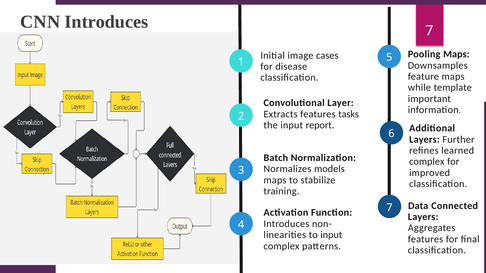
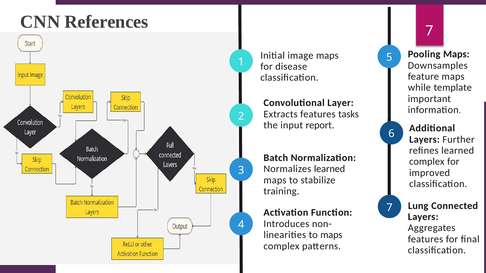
CNN Introduces: Introduces -> References (106, 22)
image cases: cases -> maps (327, 55)
Normalizes models: models -> learned (330, 169)
Data: Data -> Lung (418, 206)
to input: input -> maps (331, 235)
